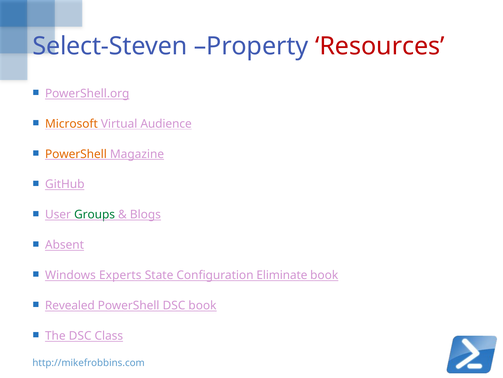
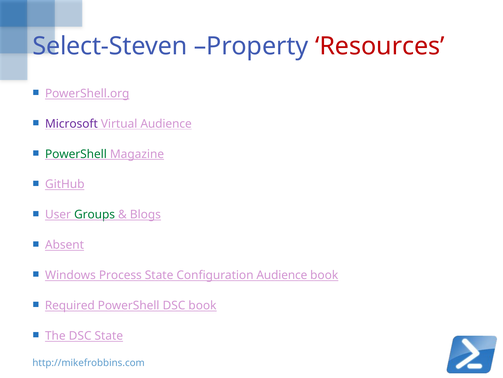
Microsoft colour: orange -> purple (71, 124)
PowerShell colour: orange -> green (76, 154)
Experts: Experts -> Process (120, 275)
Configuration Eliminate: Eliminate -> Audience (282, 275)
Revealed: Revealed -> Required (70, 305)
DSC Class: Class -> State (109, 335)
